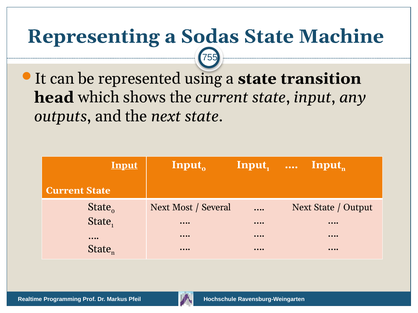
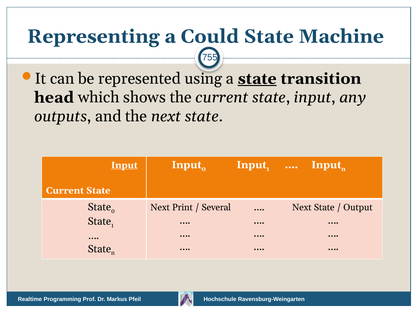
Sodas: Sodas -> Could (210, 36)
state underline: none -> present (257, 79)
Most: Most -> Print (182, 208)
